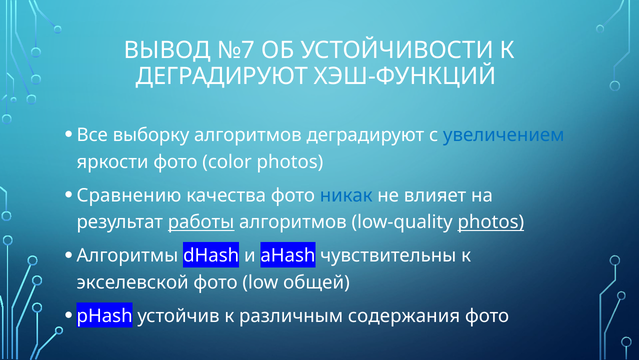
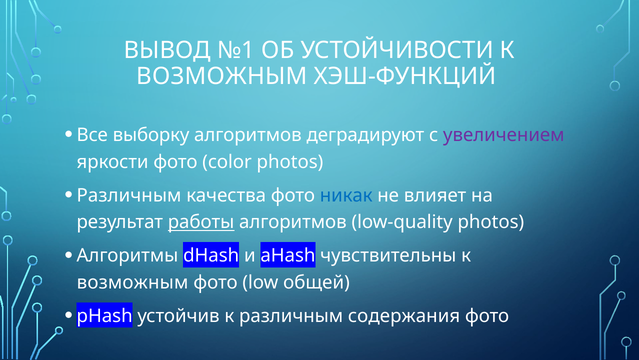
№7: №7 -> №1 (236, 50)
ДЕГРАДИРУЮТ: ДЕГРАДИРУЮТ -> ВОЗМОЖНЫМ (222, 76)
увеличением colour: blue -> purple (504, 135)
Сравнению: Сравнению -> Различным (129, 195)
photos underline: present -> none (491, 222)
экселевской: экселевской -> возможным (133, 282)
